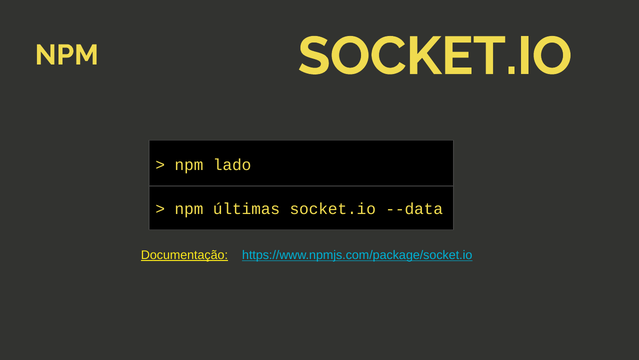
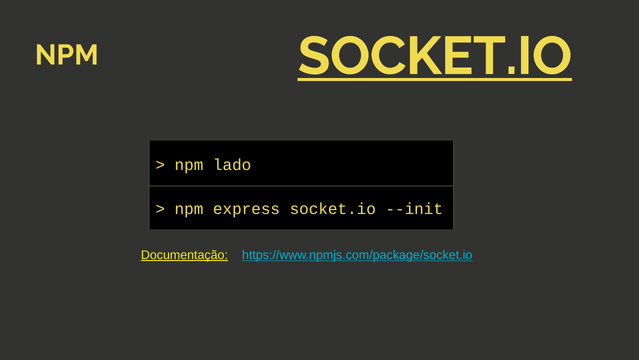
SOCKET.IO underline: none -> present (435, 56)
últimas: últimas -> express (247, 209)
--data: --data -> --init (414, 209)
